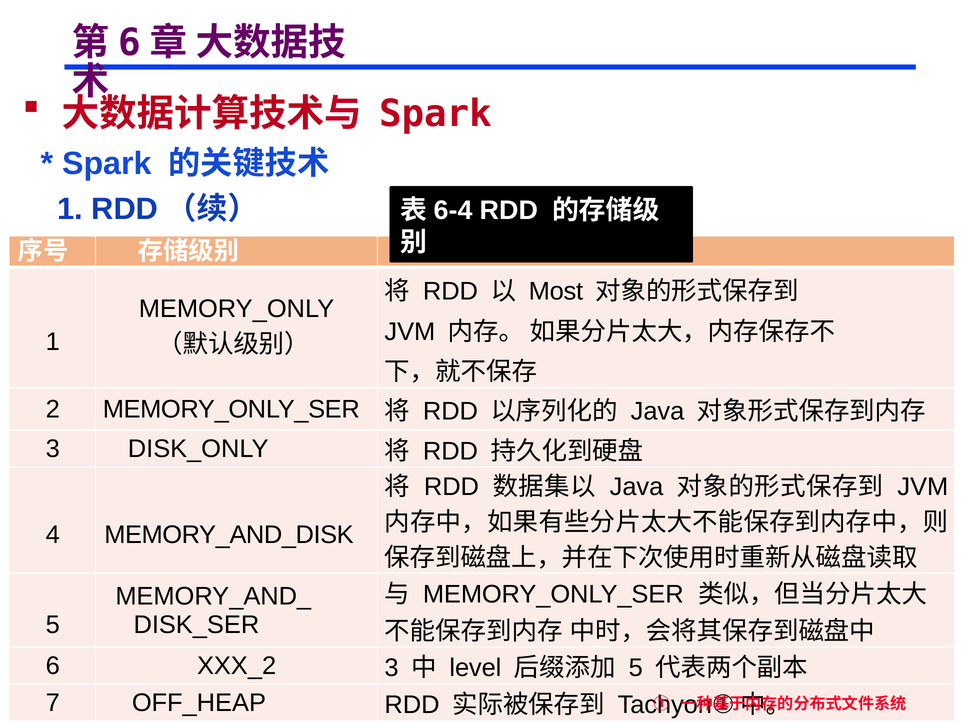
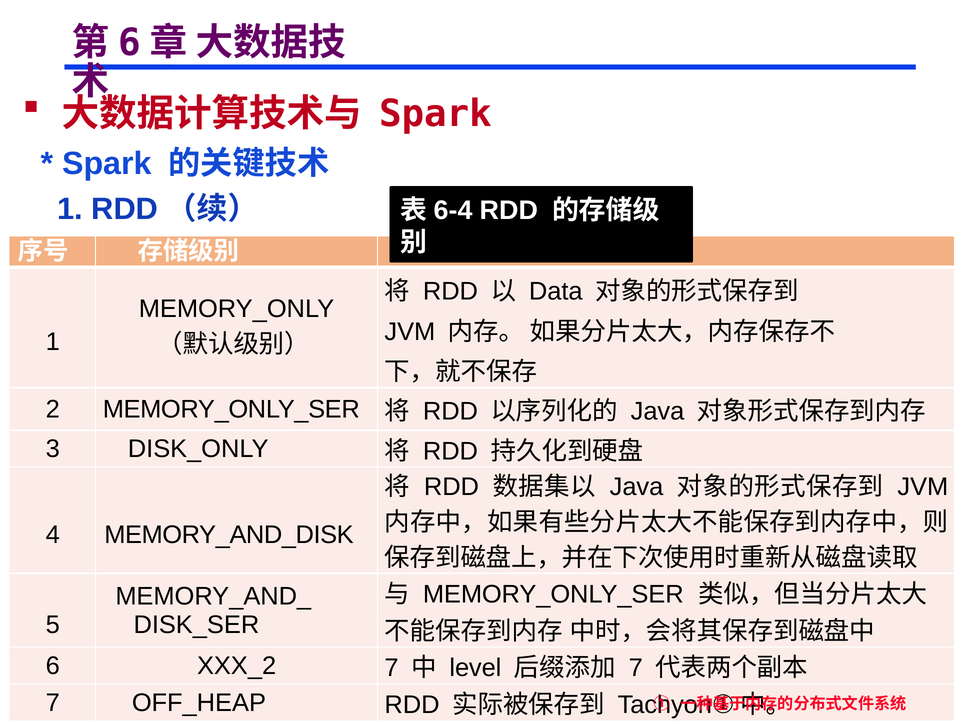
Most: Most -> Data (556, 292)
3: 3 -> 7 (392, 669)
5: 5 -> 7 (636, 669)
